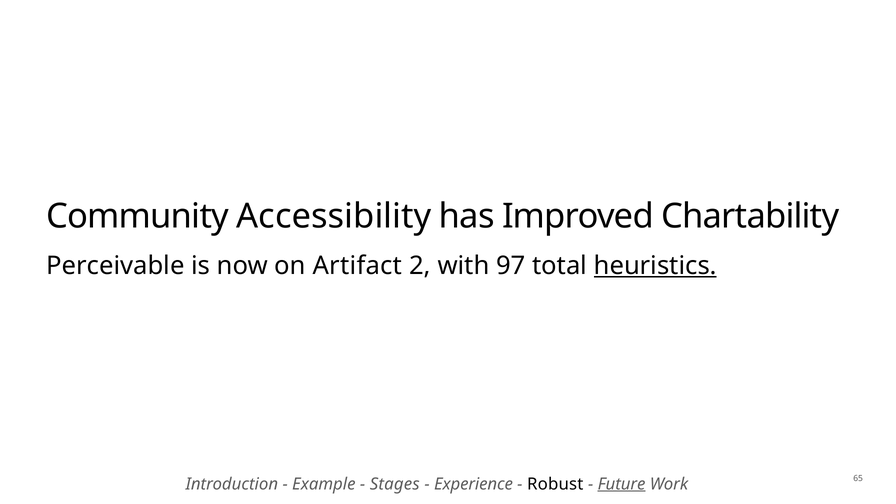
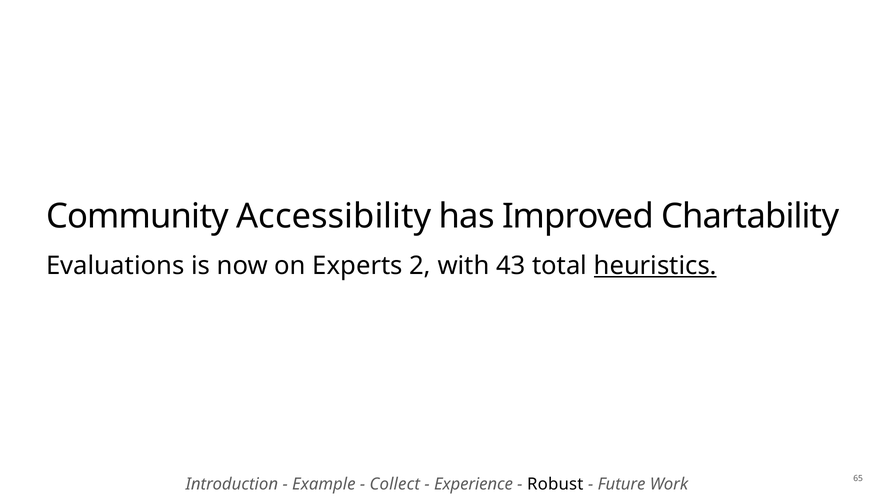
Perceivable: Perceivable -> Evaluations (115, 266)
Artifact: Artifact -> Experts (358, 266)
97: 97 -> 43 (511, 266)
Stages: Stages -> Collect (395, 484)
Future underline: present -> none (622, 484)
